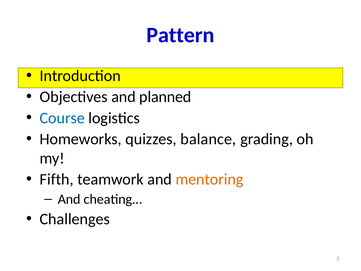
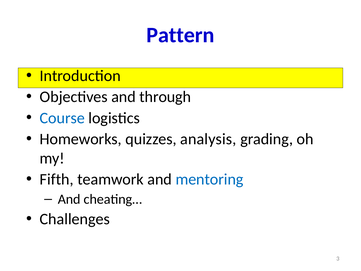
planned: planned -> through (165, 97)
balance: balance -> analysis (208, 139)
mentoring colour: orange -> blue (210, 179)
